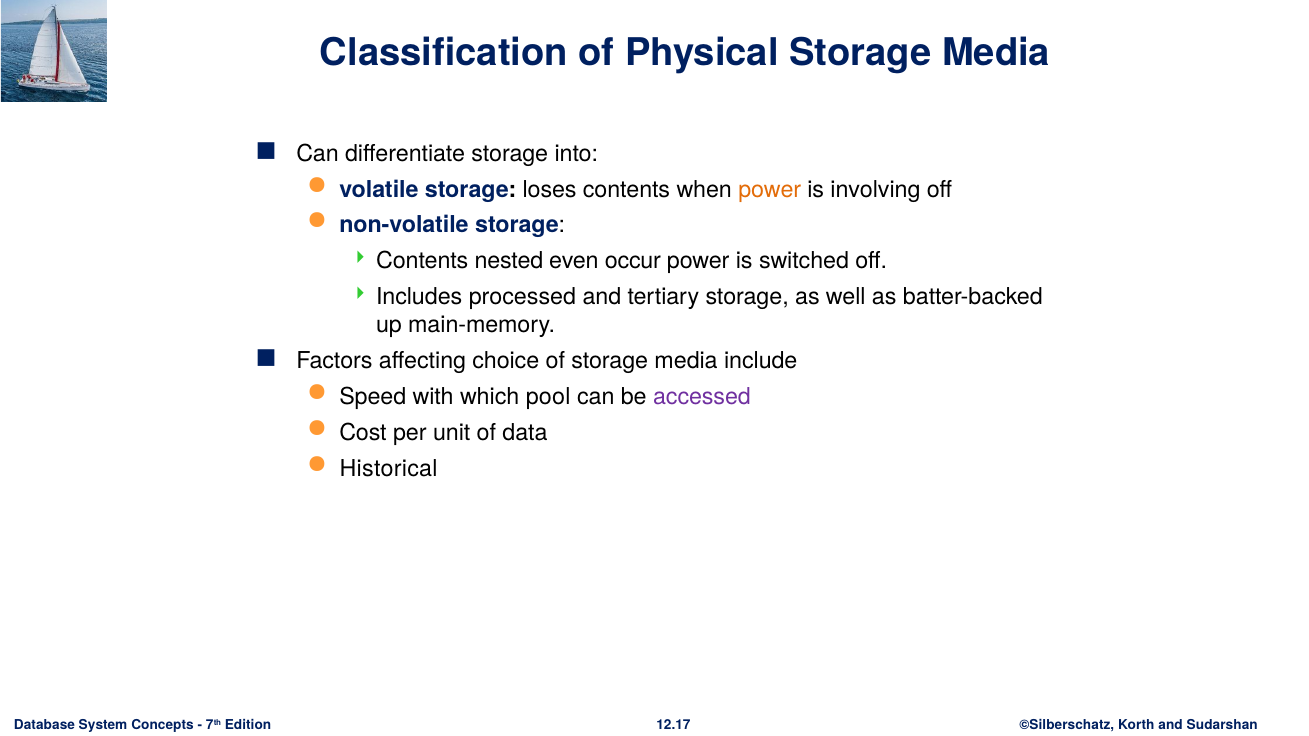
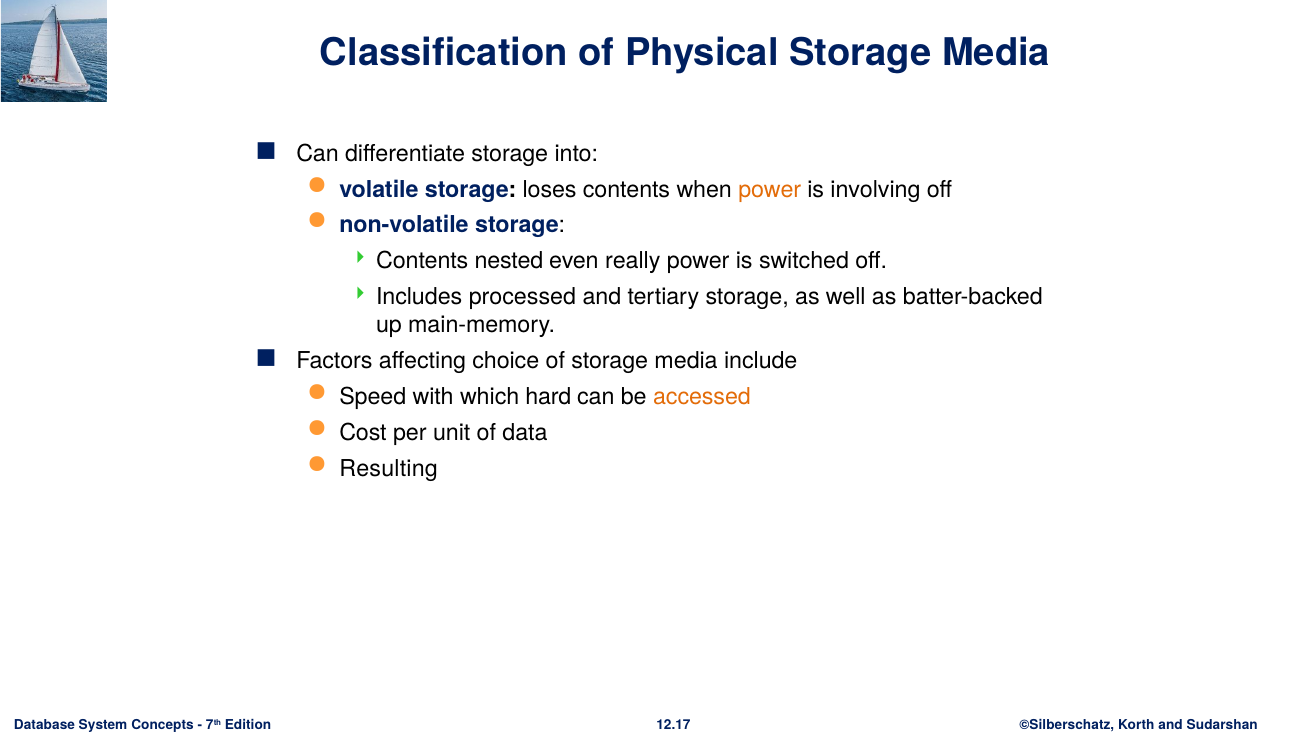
occur: occur -> really (633, 261)
pool: pool -> hard (548, 397)
accessed colour: purple -> orange (702, 397)
Historical: Historical -> Resulting (389, 469)
